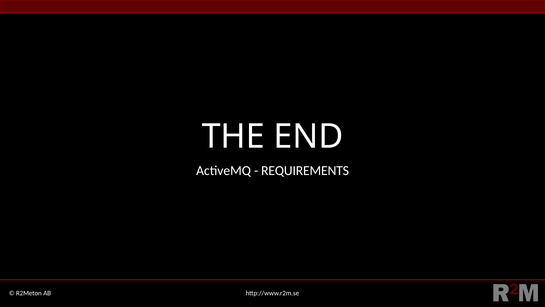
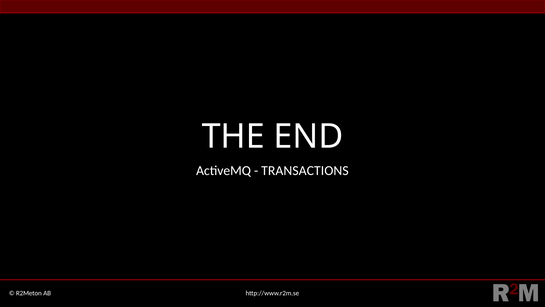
REQUIREMENTS: REQUIREMENTS -> TRANSACTIONS (305, 170)
